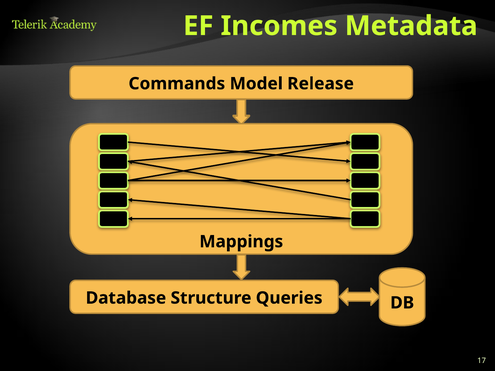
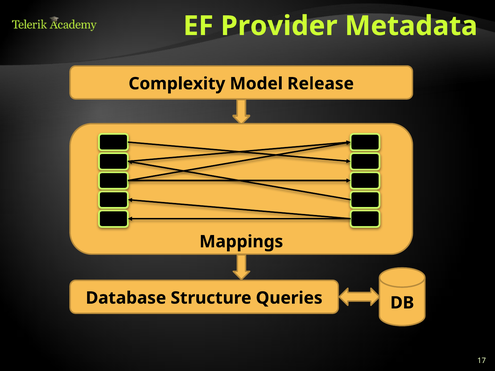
Incomes: Incomes -> Provider (279, 26)
Commands: Commands -> Complexity (177, 84)
